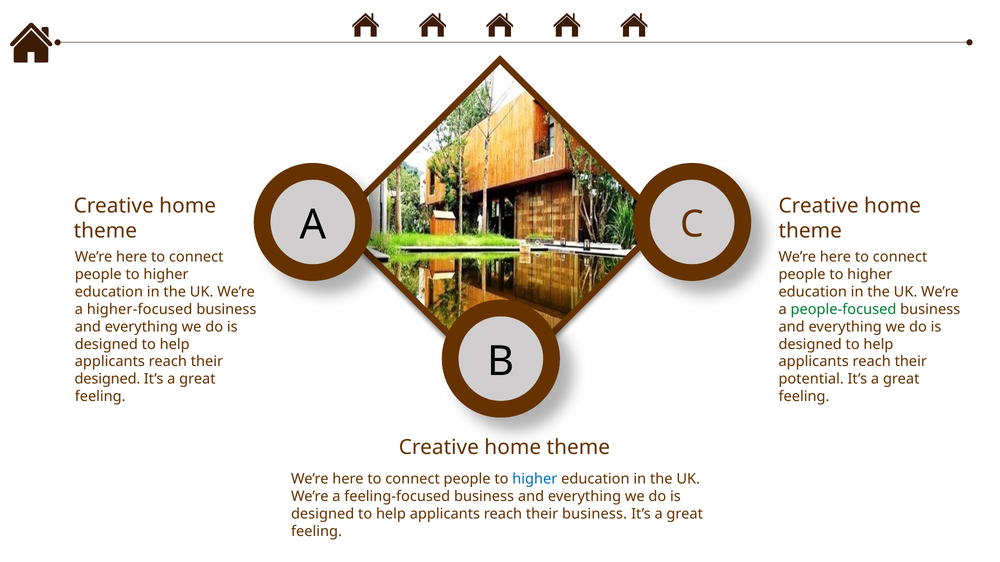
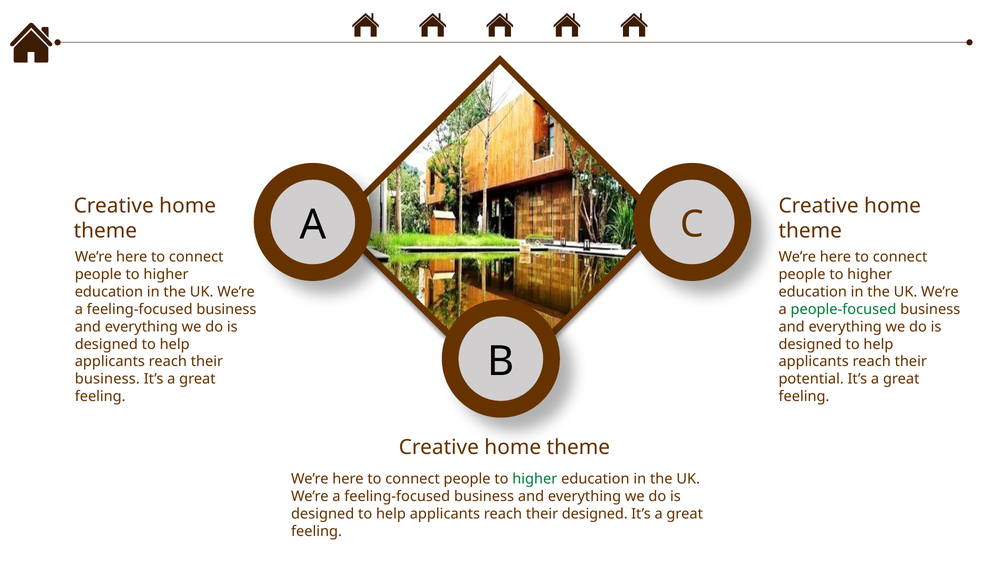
higher-focused: higher-focused -> feeling-focused (140, 309)
designed: designed -> business (107, 380)
higher colour: blue -> green (535, 480)
their business: business -> designed (595, 515)
